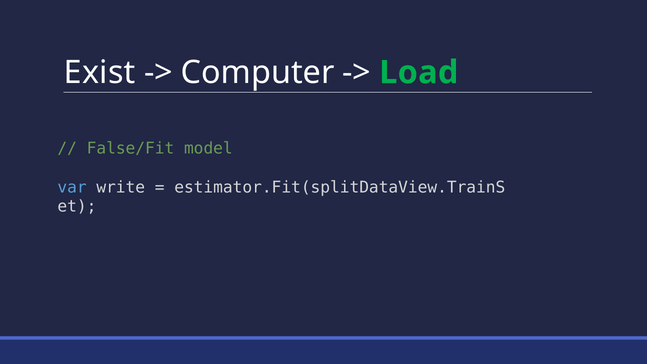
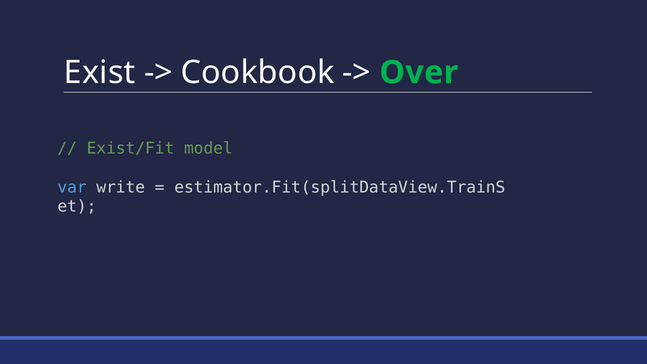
Computer: Computer -> Cookbook (258, 72)
Load: Load -> Over (419, 72)
False/Fit: False/Fit -> Exist/Fit (130, 148)
